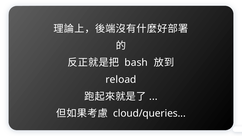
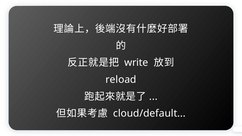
bash: bash -> write (136, 63)
cloud/queries: cloud/queries -> cloud/default (149, 114)
